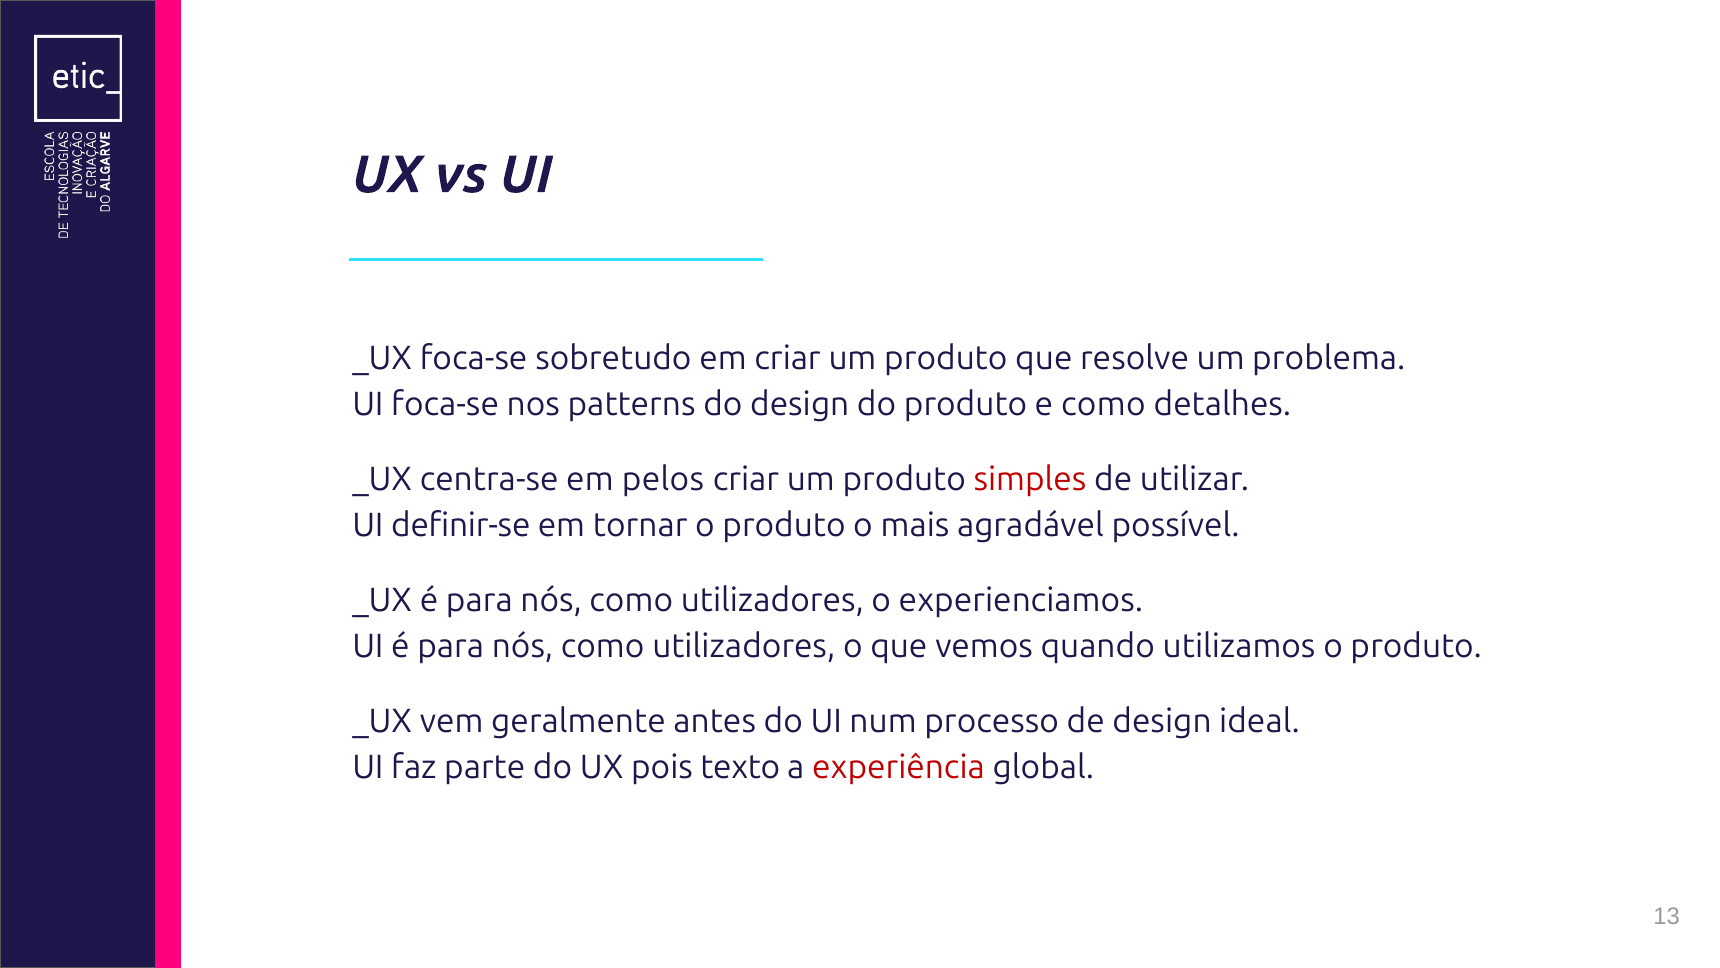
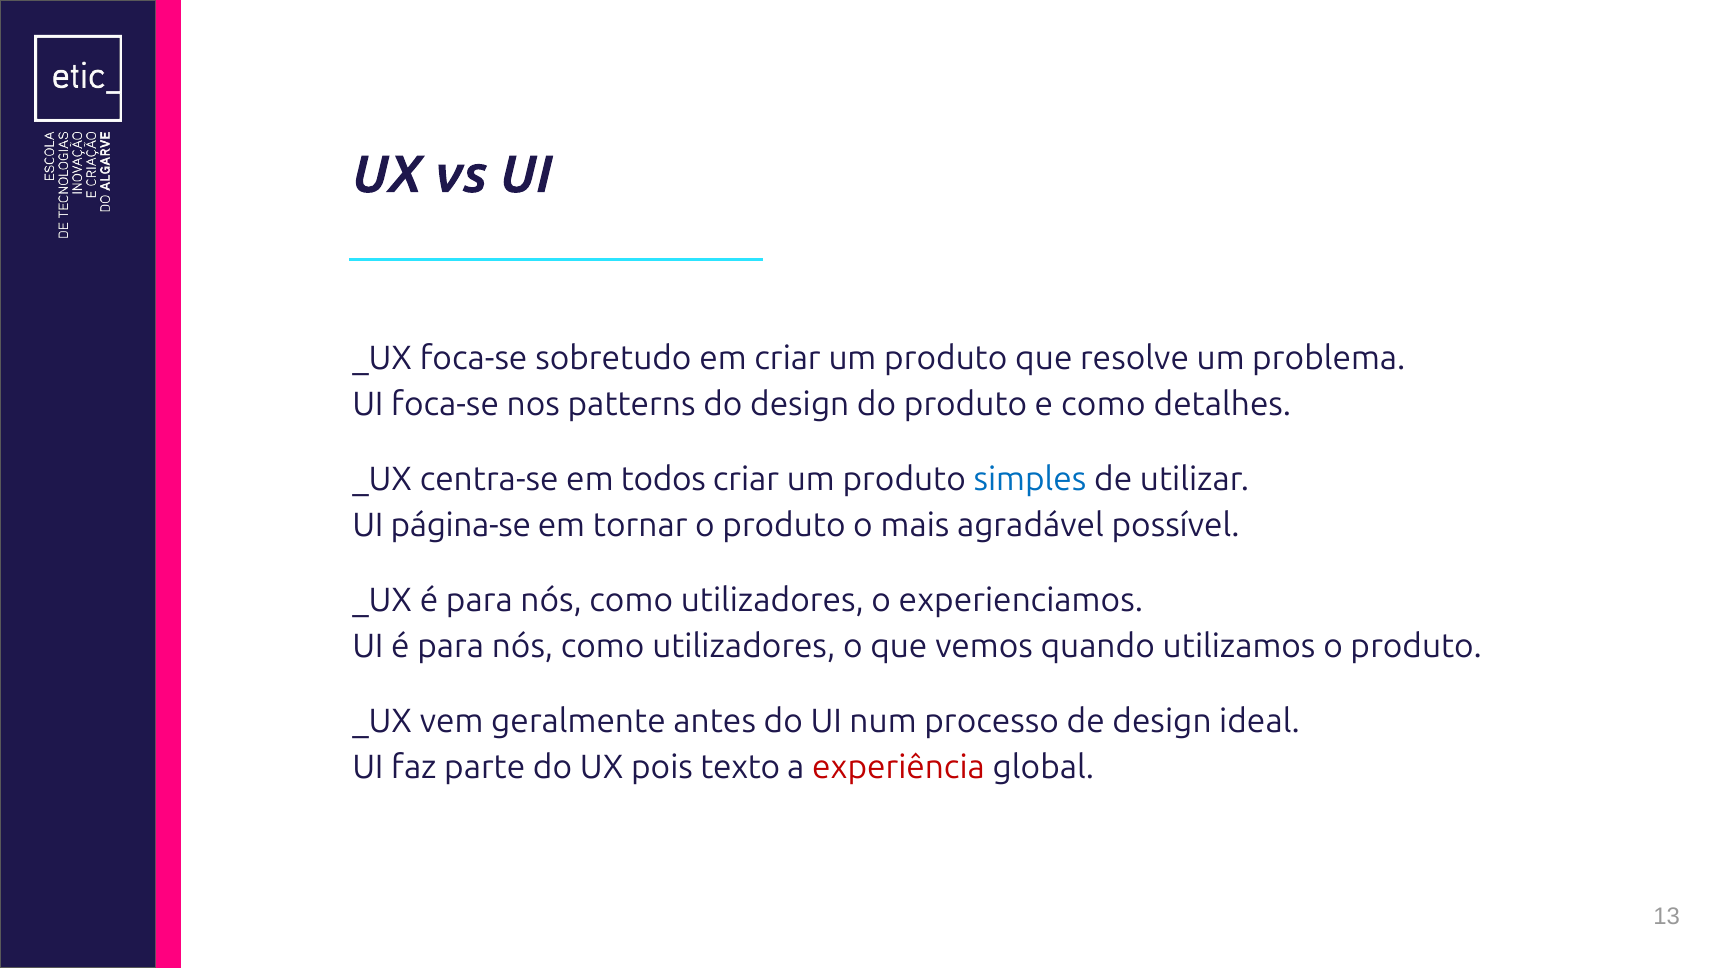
pelos: pelos -> todos (663, 479)
simples colour: red -> blue (1030, 479)
definir-se: definir-se -> página-se (461, 526)
